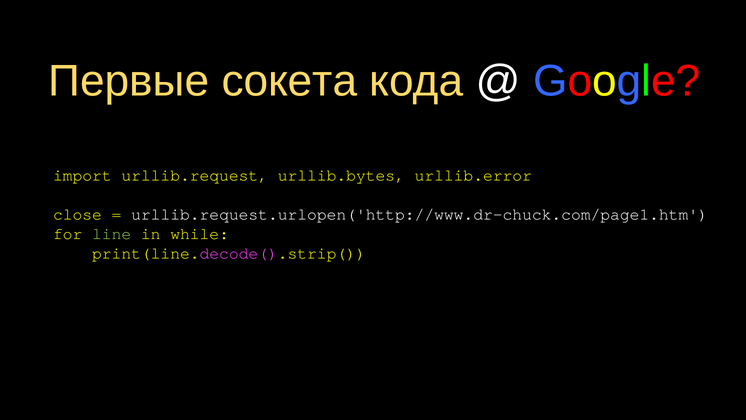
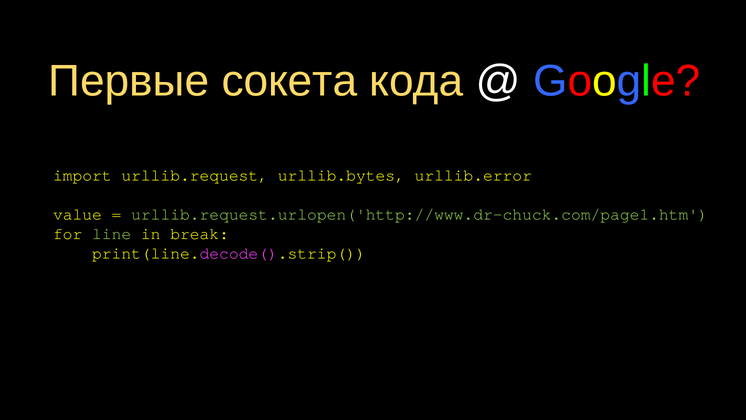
close: close -> value (77, 214)
urllib.request.urlopen('http://www.dr-chuck.com/page1.htm colour: white -> light green (420, 214)
while: while -> break (200, 234)
